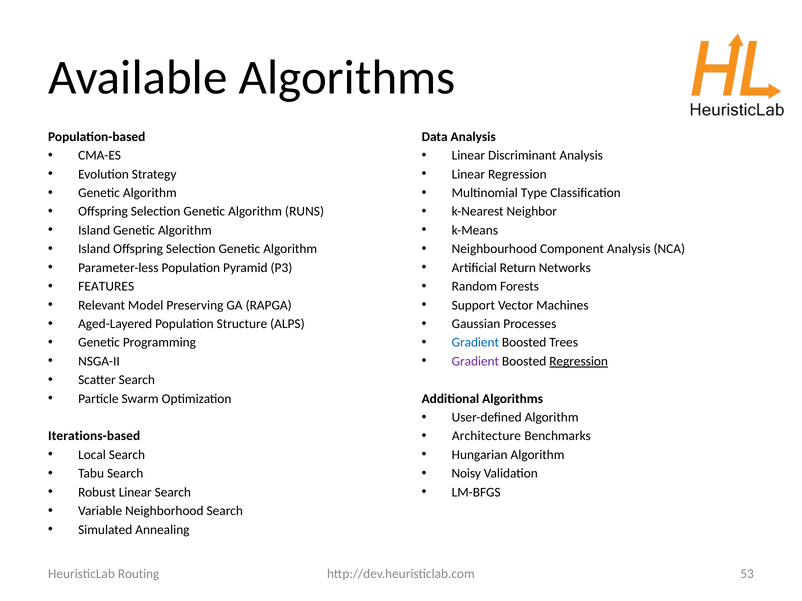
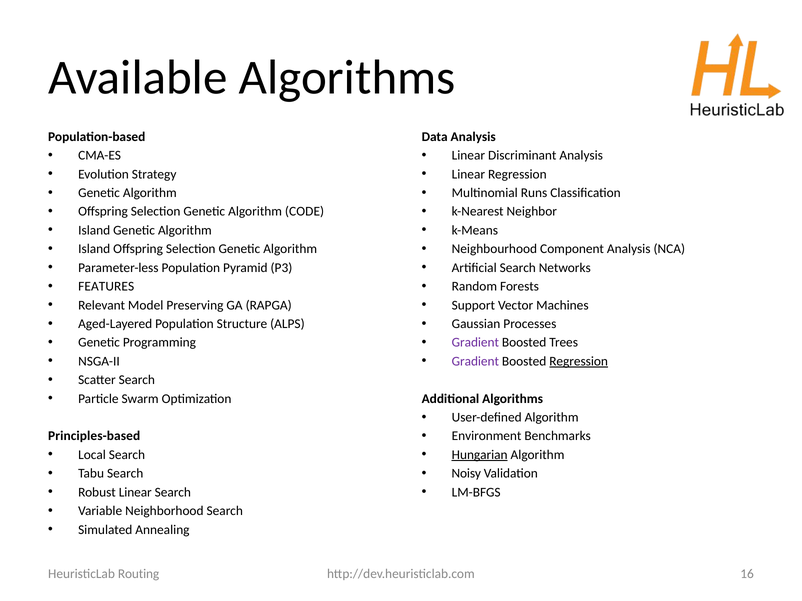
Type: Type -> Runs (534, 193)
RUNS: RUNS -> CODE (305, 212)
Artificial Return: Return -> Search (518, 268)
Gradient colour: blue -> purple (475, 343)
Architecture: Architecture -> Environment (487, 436)
Iterations-based: Iterations-based -> Principles-based (94, 436)
Hungarian underline: none -> present (480, 455)
53: 53 -> 16 (747, 574)
